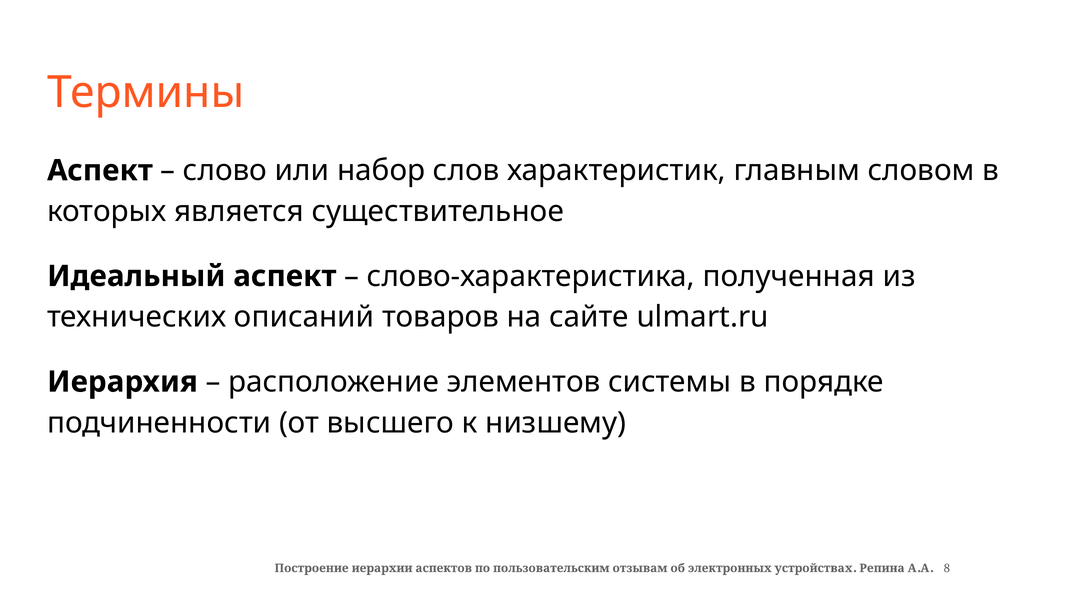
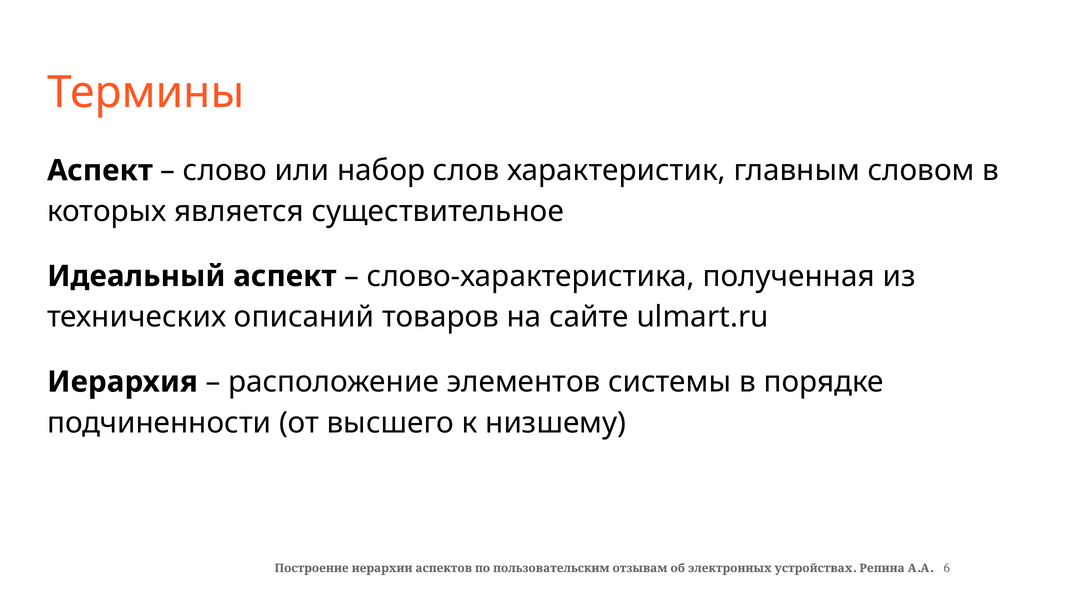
8: 8 -> 6 (947, 568)
